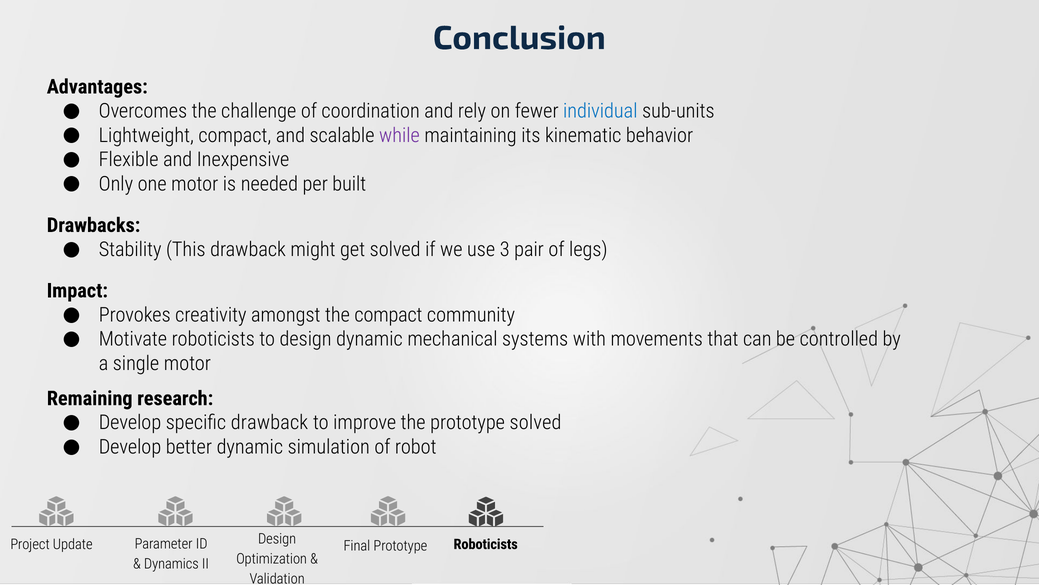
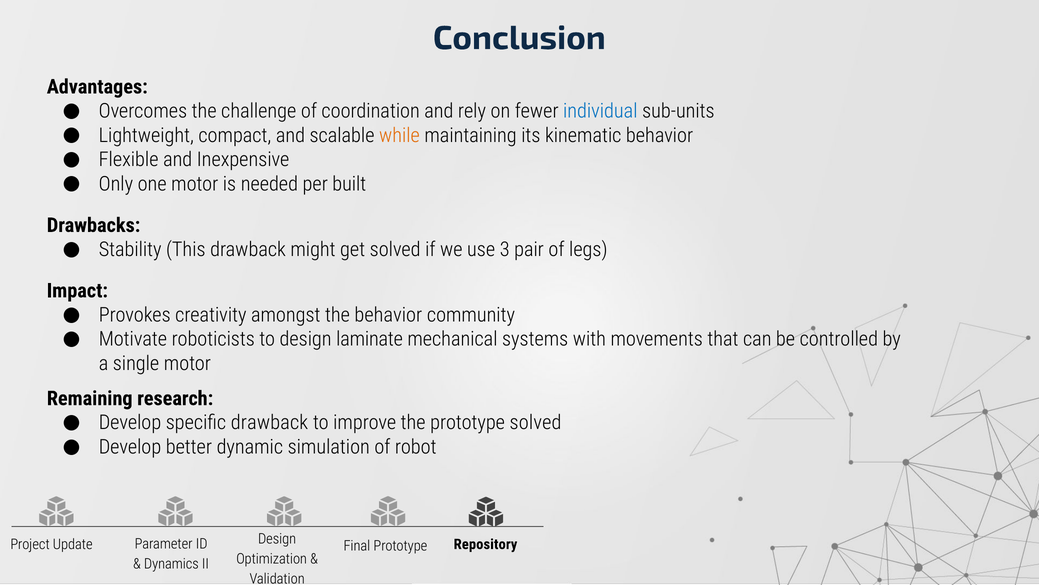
while colour: purple -> orange (399, 135)
the compact: compact -> behavior (388, 315)
design dynamic: dynamic -> laminate (370, 339)
Prototype Roboticists: Roboticists -> Repository (485, 544)
